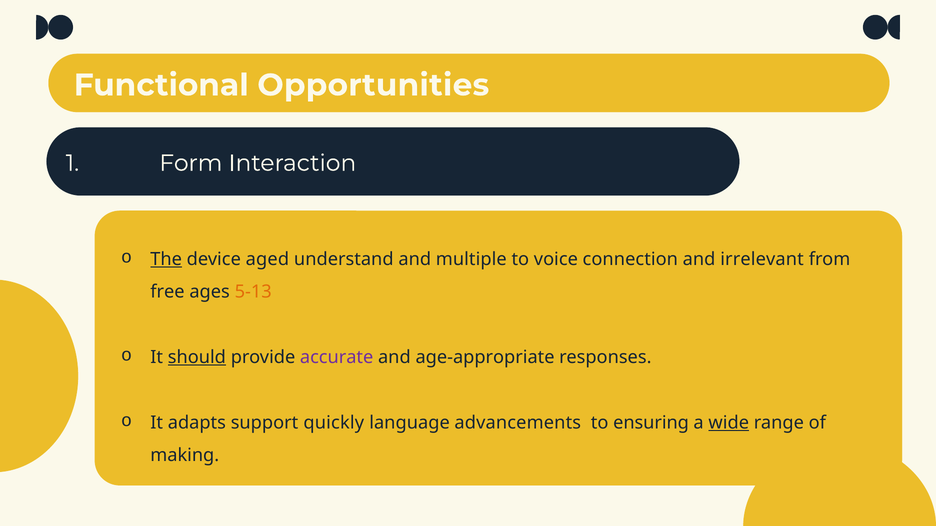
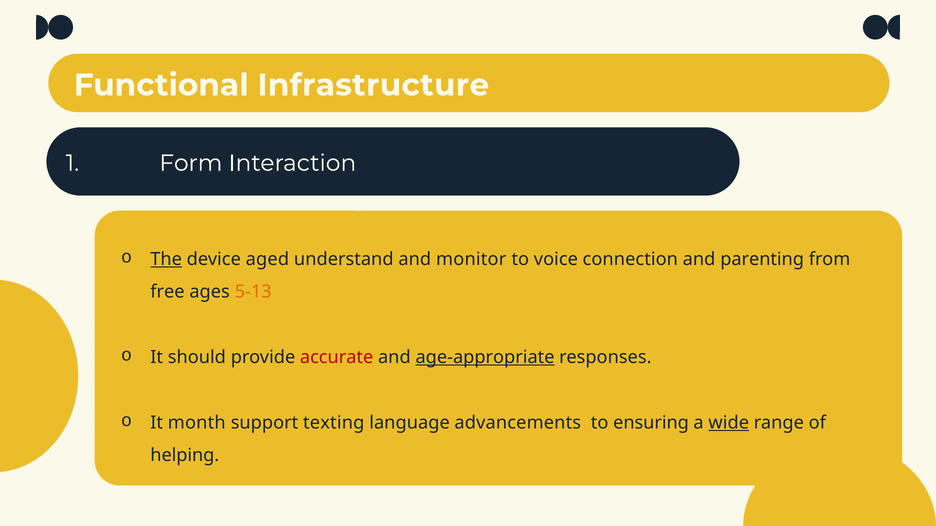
Opportunities: Opportunities -> Infrastructure (373, 85)
multiple: multiple -> monitor (471, 259)
irrelevant: irrelevant -> parenting (762, 259)
should underline: present -> none (197, 358)
accurate colour: purple -> red (337, 358)
age-appropriate underline: none -> present (485, 358)
adapts: adapts -> month (197, 423)
quickly: quickly -> texting (334, 423)
making: making -> helping (185, 456)
